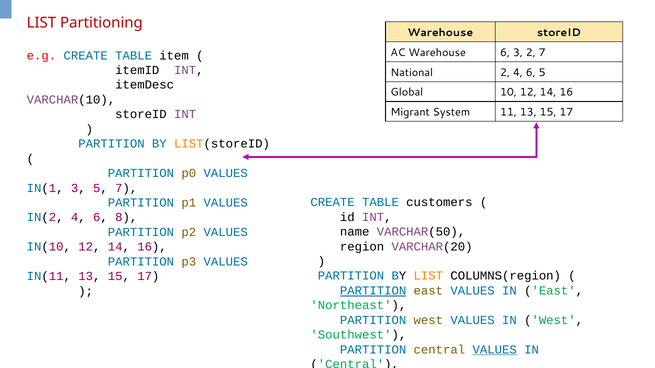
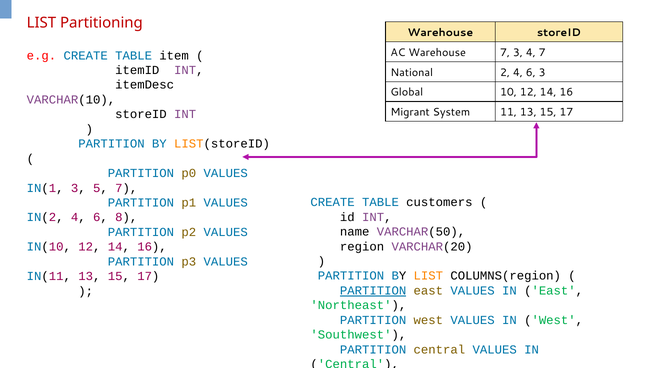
Warehouse 6: 6 -> 7 (505, 53)
3 2: 2 -> 4 (531, 53)
6 5: 5 -> 3 (542, 73)
VALUES underline: present -> none (495, 350)
